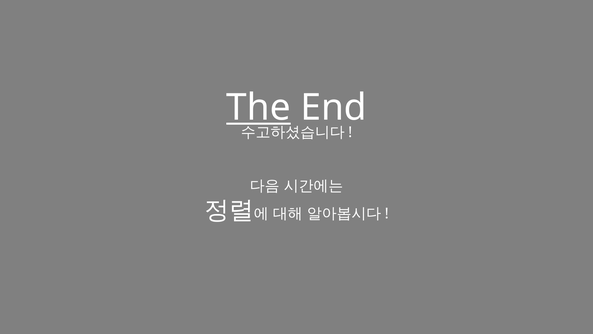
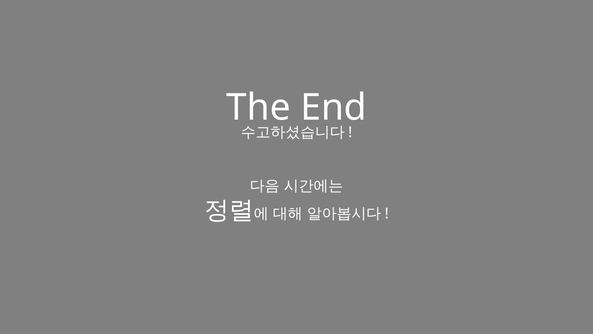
The underline: present -> none (259, 108)
